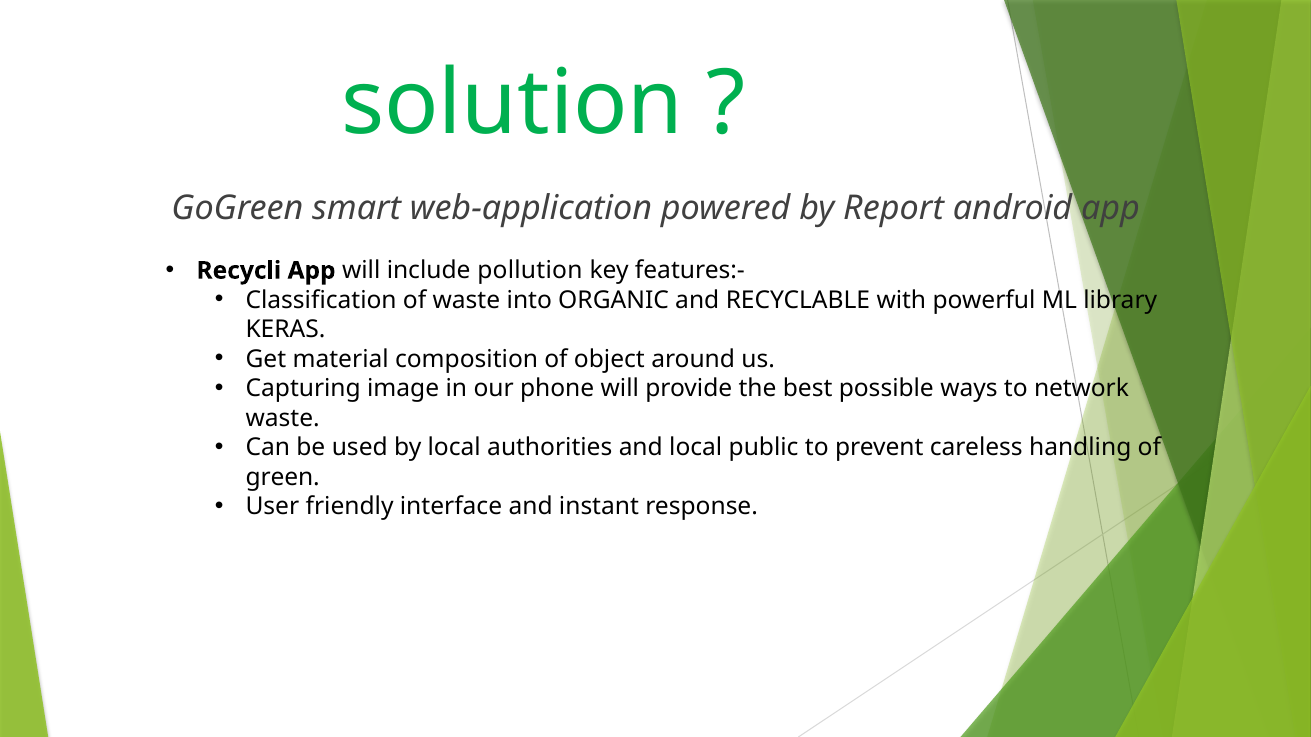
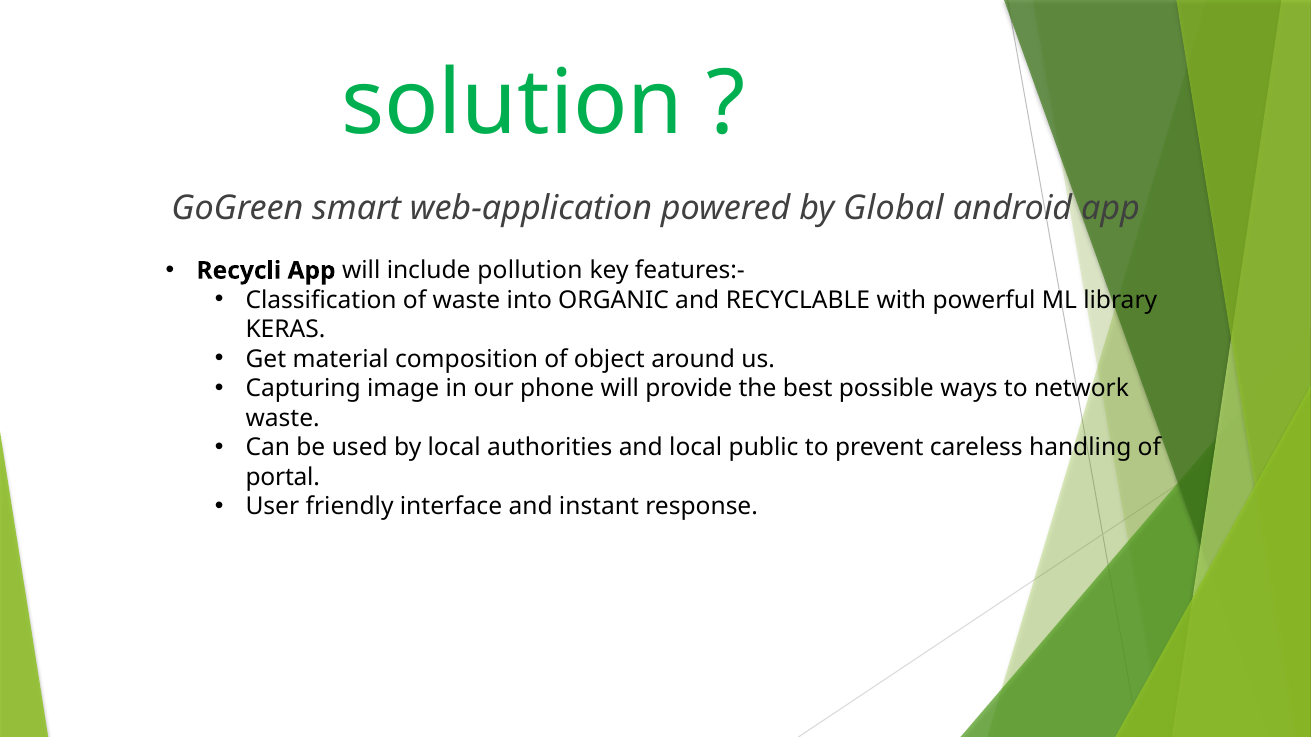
Report: Report -> Global (893, 208)
green: green -> portal (283, 477)
